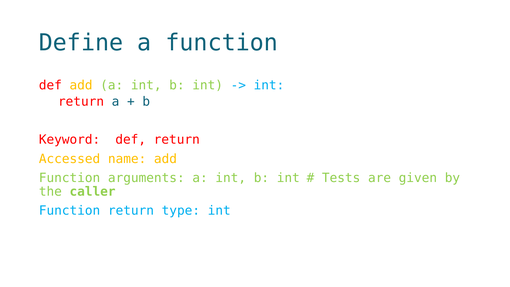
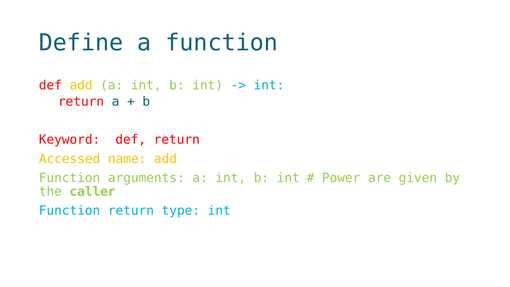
Tests: Tests -> Power (341, 178)
